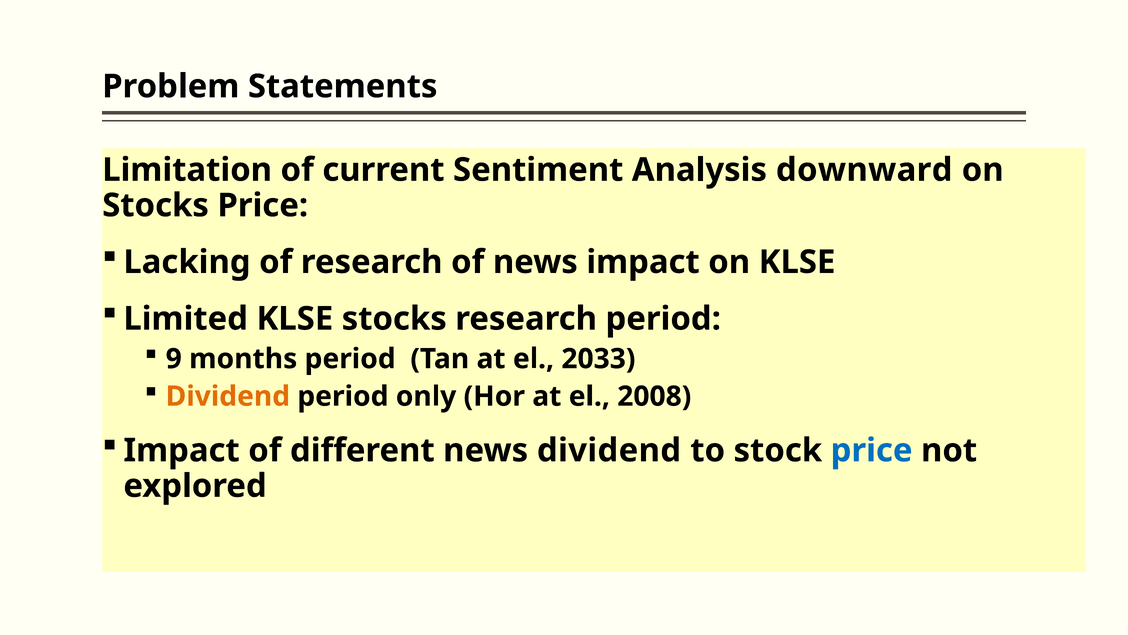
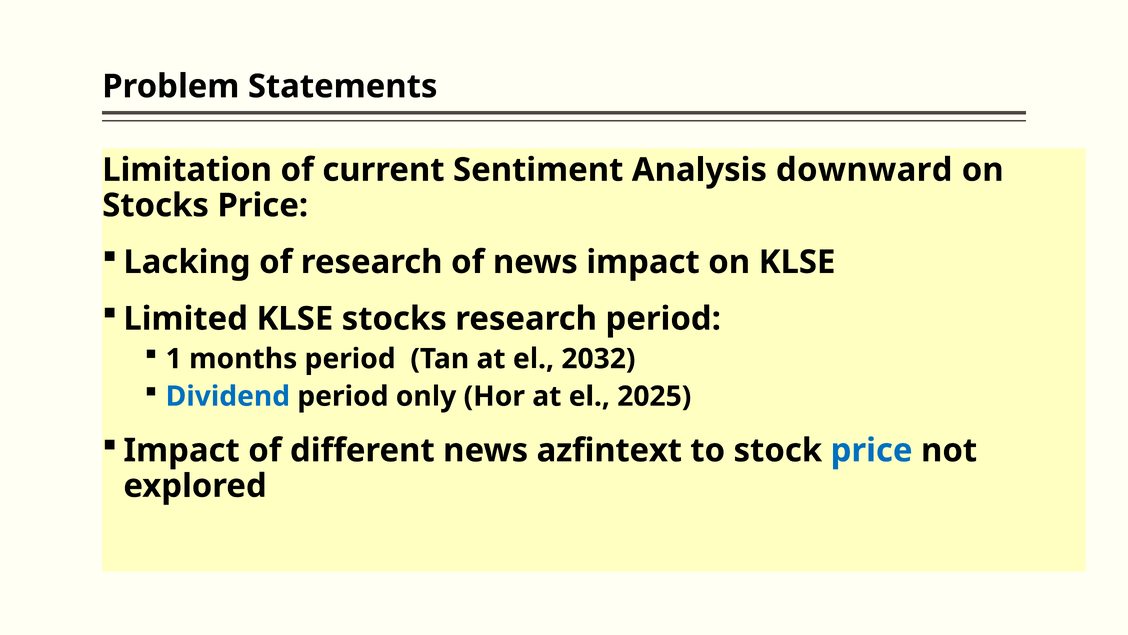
9: 9 -> 1 (174, 359)
2033: 2033 -> 2032 (598, 359)
Dividend colour: orange -> blue (228, 396)
2008: 2008 -> 2025 (654, 396)
news dividend: dividend -> azfintext (609, 450)
